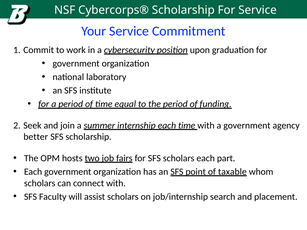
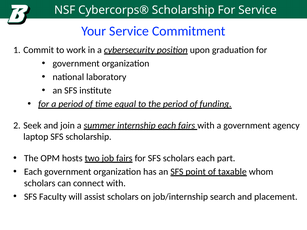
each time: time -> fairs (187, 126)
better: better -> laptop (36, 137)
